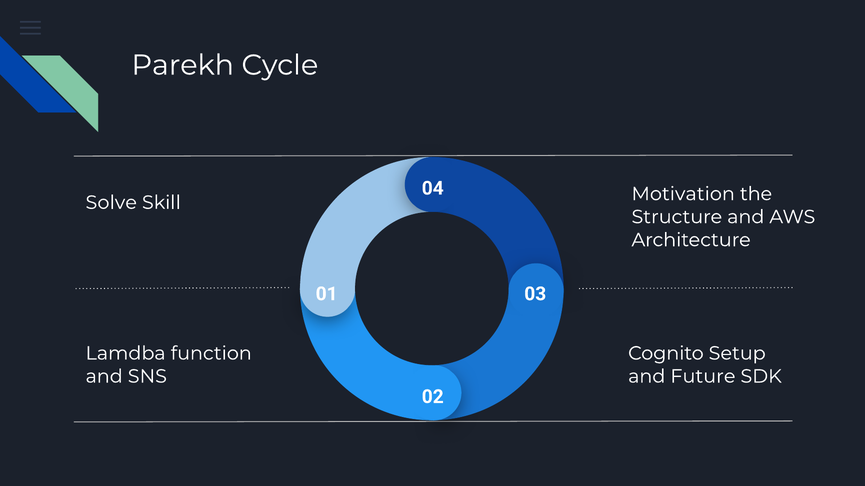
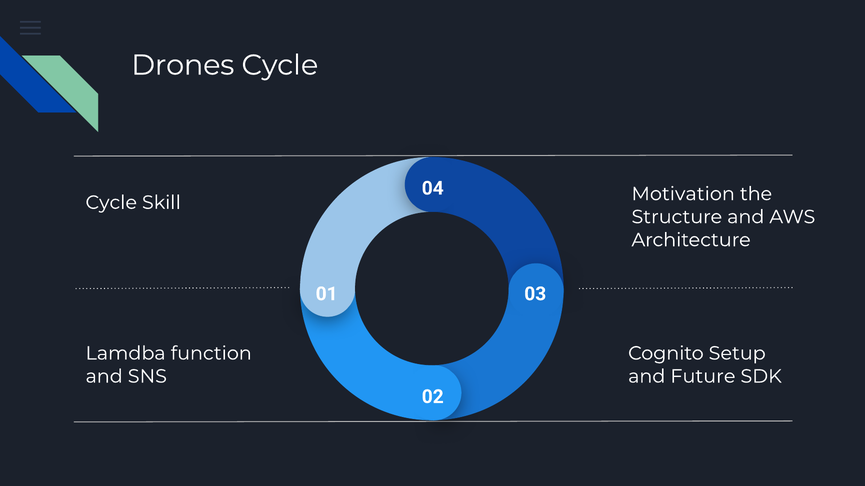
Parekh: Parekh -> Drones (183, 65)
Solve: Solve -> Cycle (111, 203)
